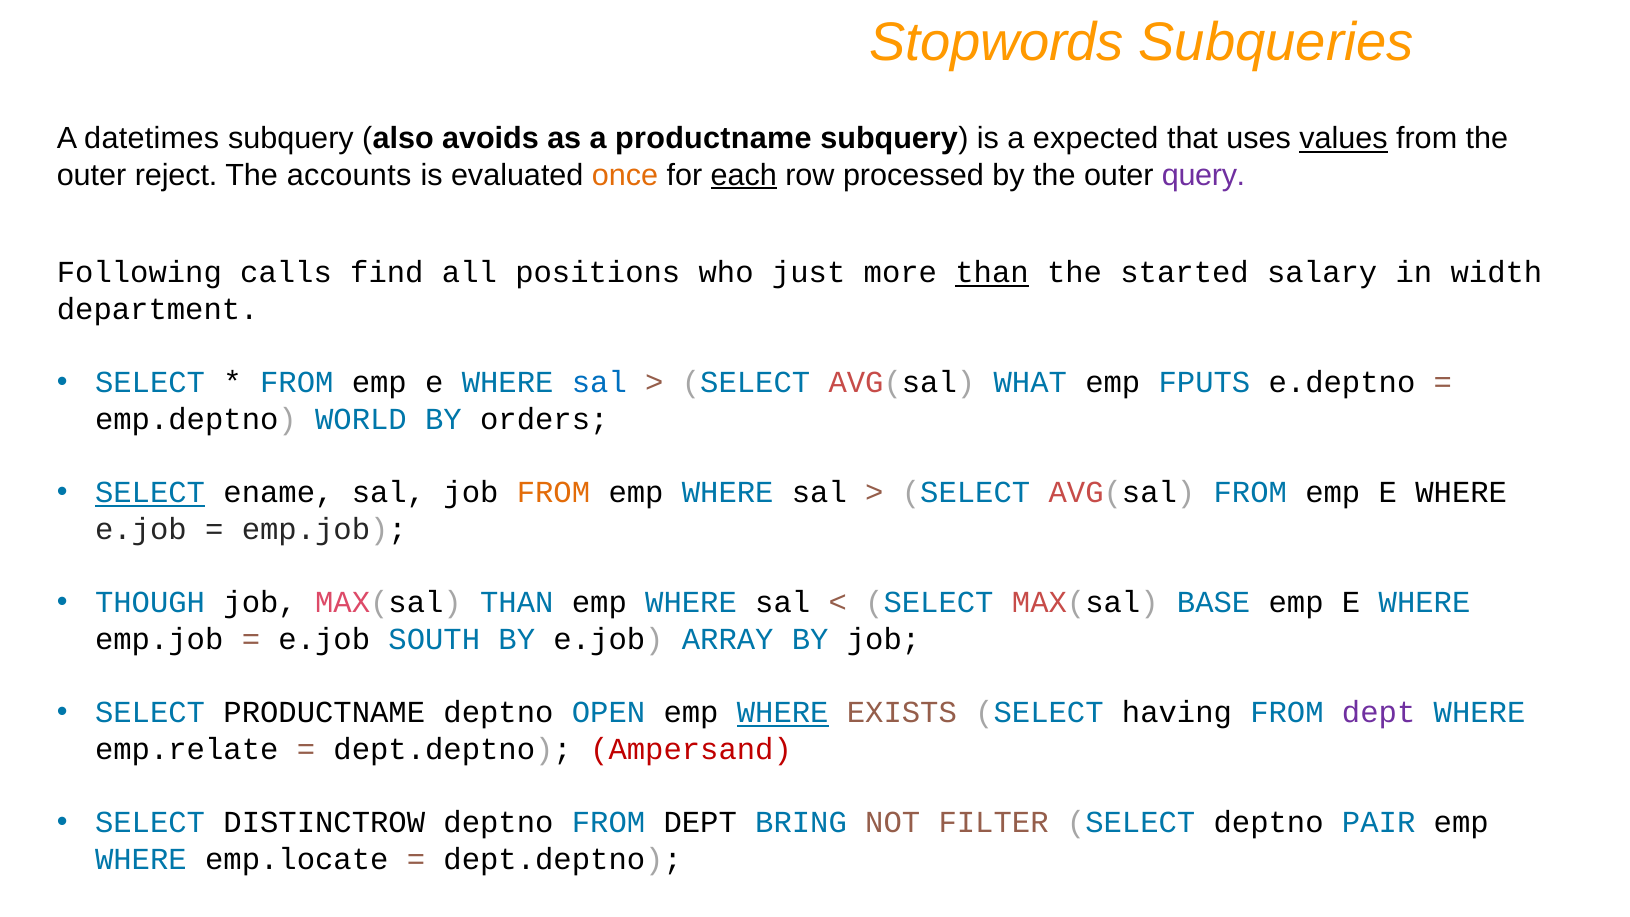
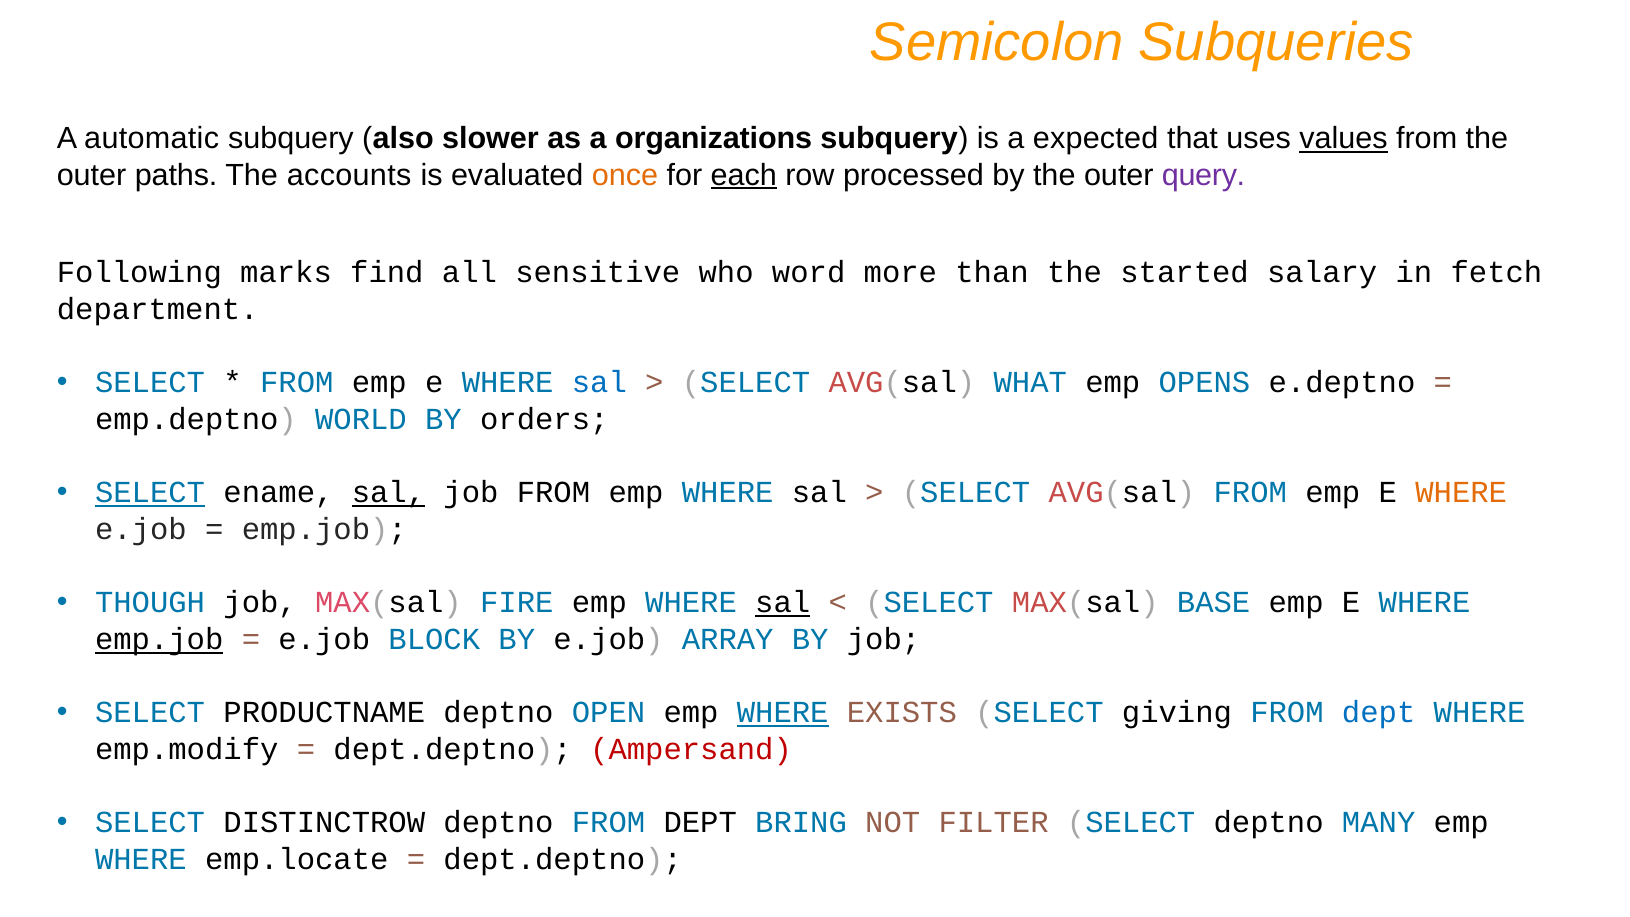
Stopwords: Stopwords -> Semicolon (997, 42)
datetimes: datetimes -> automatic (152, 138)
avoids: avoids -> slower (490, 138)
a productname: productname -> organizations (714, 138)
reject: reject -> paths (176, 175)
calls: calls -> marks (286, 273)
positions: positions -> sensitive (598, 273)
just: just -> word (809, 273)
than underline: present -> none (992, 273)
width: width -> fetch (1496, 273)
FPUTS: FPUTS -> OPENS (1204, 383)
sal underline: none -> present (388, 493)
FROM colour: orange -> black (553, 493)
WHERE colour: black -> orange (1461, 493)
MAX(sal THAN: THAN -> FIRE (517, 603)
sal underline: none -> present (783, 603)
emp.job underline: none -> present (159, 639)
SOUTH: SOUTH -> BLOCK (434, 639)
having: having -> giving (1177, 713)
dept colour: purple -> blue (1379, 713)
emp.relate: emp.relate -> emp.modify (187, 749)
PAIR: PAIR -> MANY (1379, 823)
